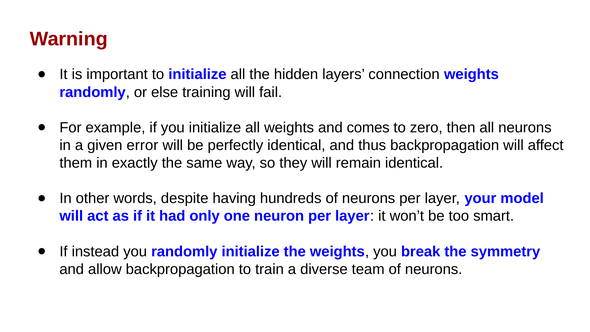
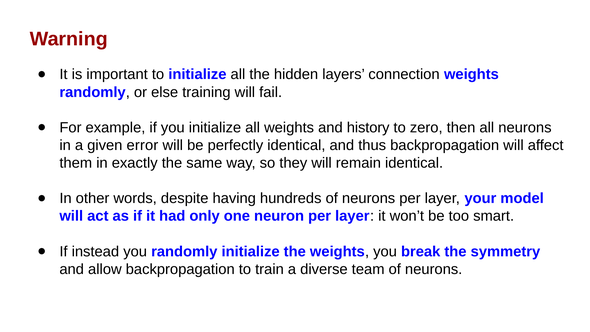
comes: comes -> history (368, 128)
